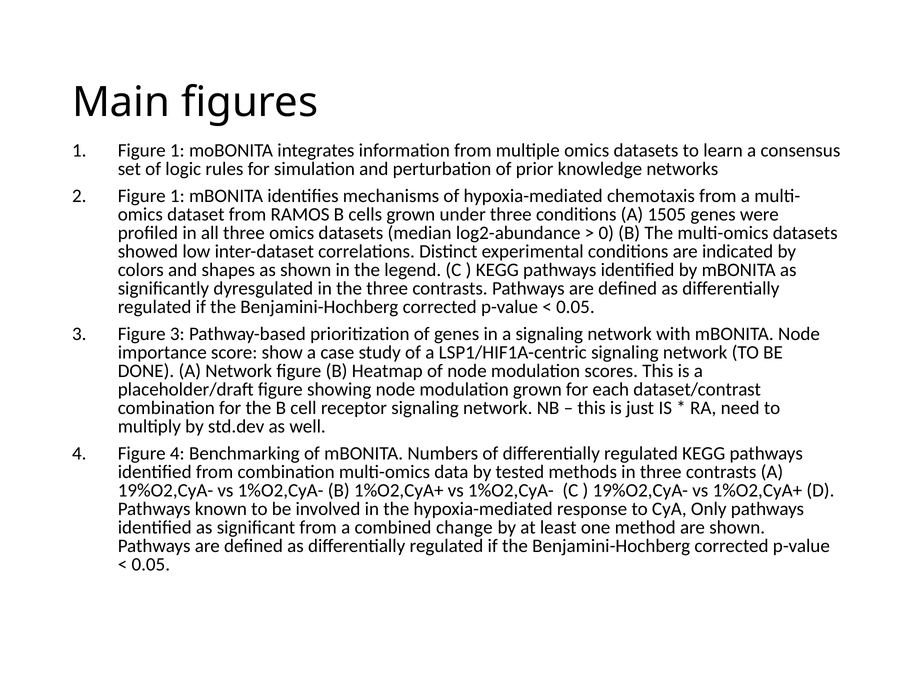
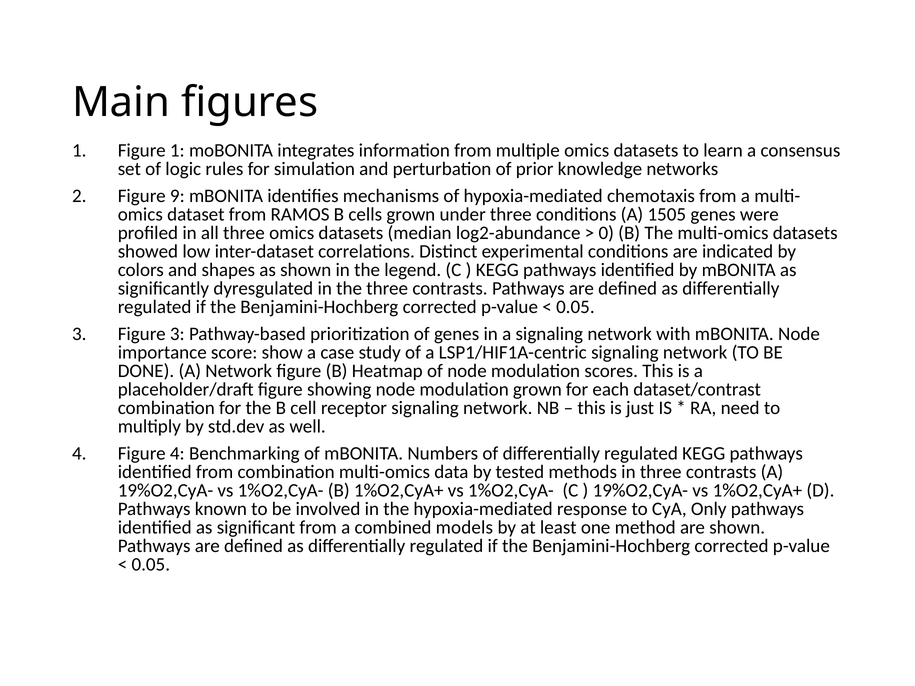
2 Figure 1: 1 -> 9 (177, 196)
change: change -> models (464, 528)
